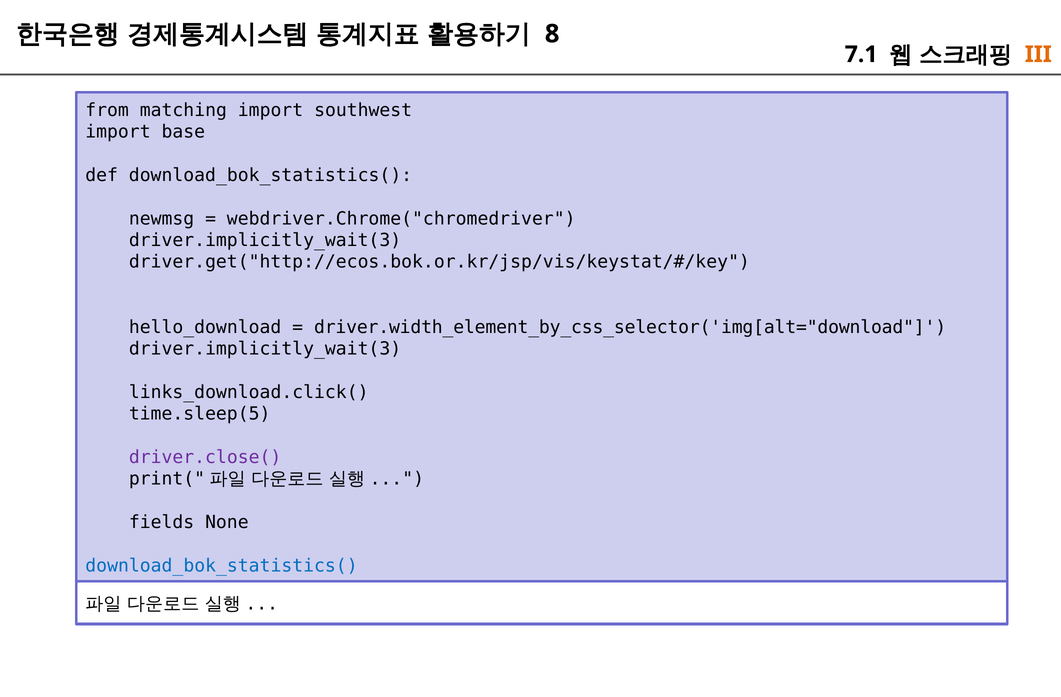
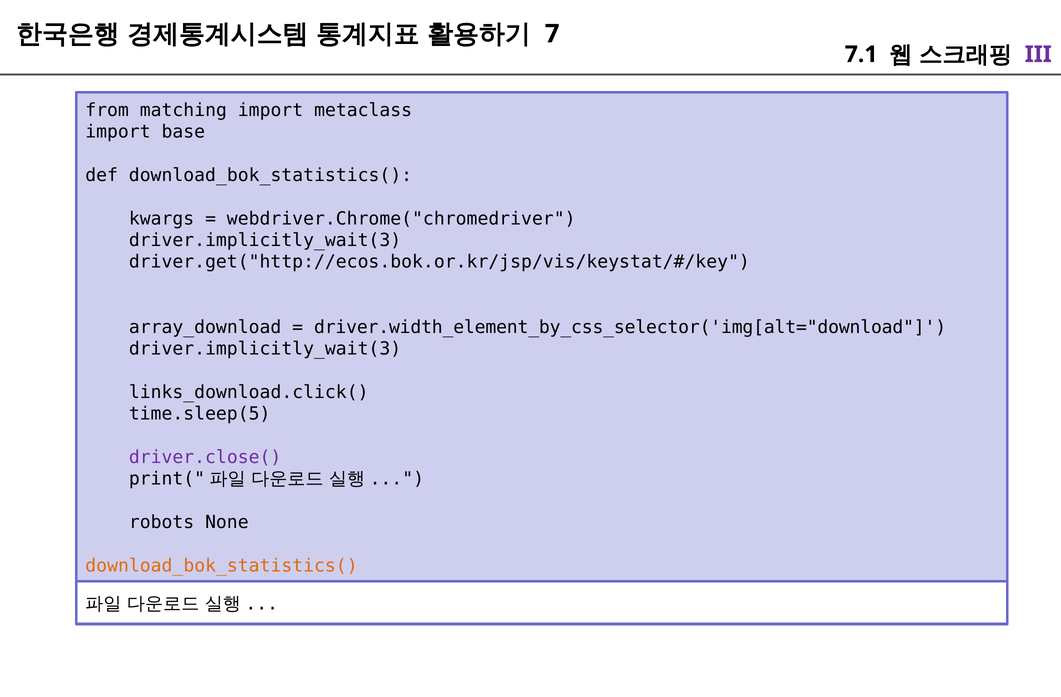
8: 8 -> 7 (552, 34)
III colour: orange -> purple (1038, 54)
southwest: southwest -> metaclass (363, 110)
newmsg: newmsg -> kwargs (162, 219)
hello_download: hello_download -> array_download (205, 327)
fields: fields -> robots (162, 522)
download_bok_statistics( colour: blue -> orange (221, 566)
